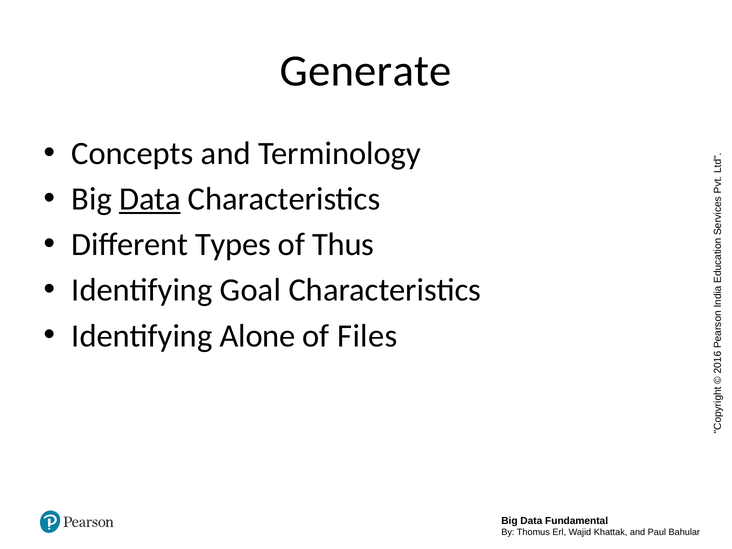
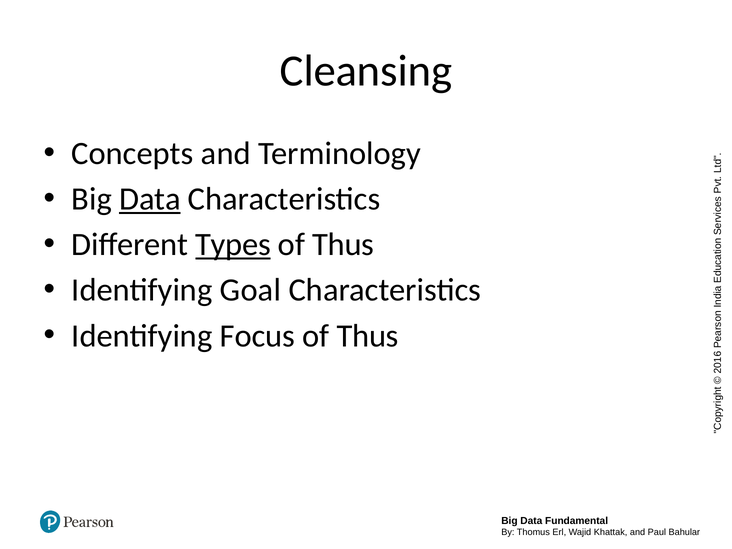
Generate: Generate -> Cleansing (366, 71)
Types underline: none -> present (233, 245)
Alone: Alone -> Focus (257, 336)
Files: Files -> Thus (368, 336)
